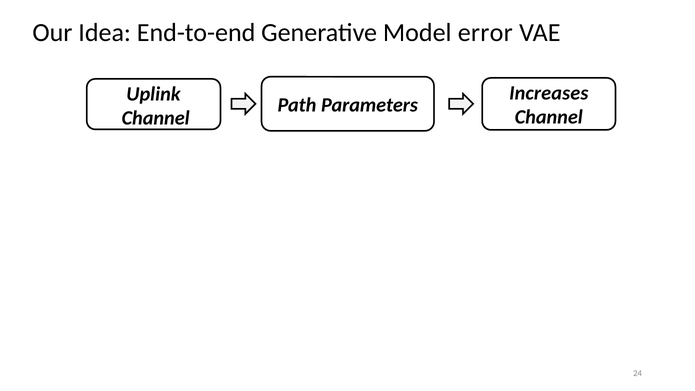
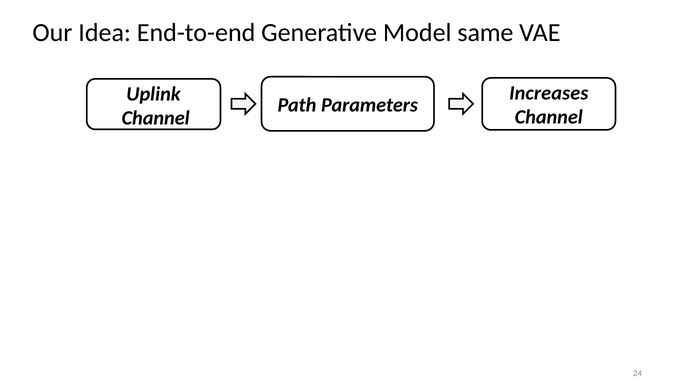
error: error -> same (485, 33)
